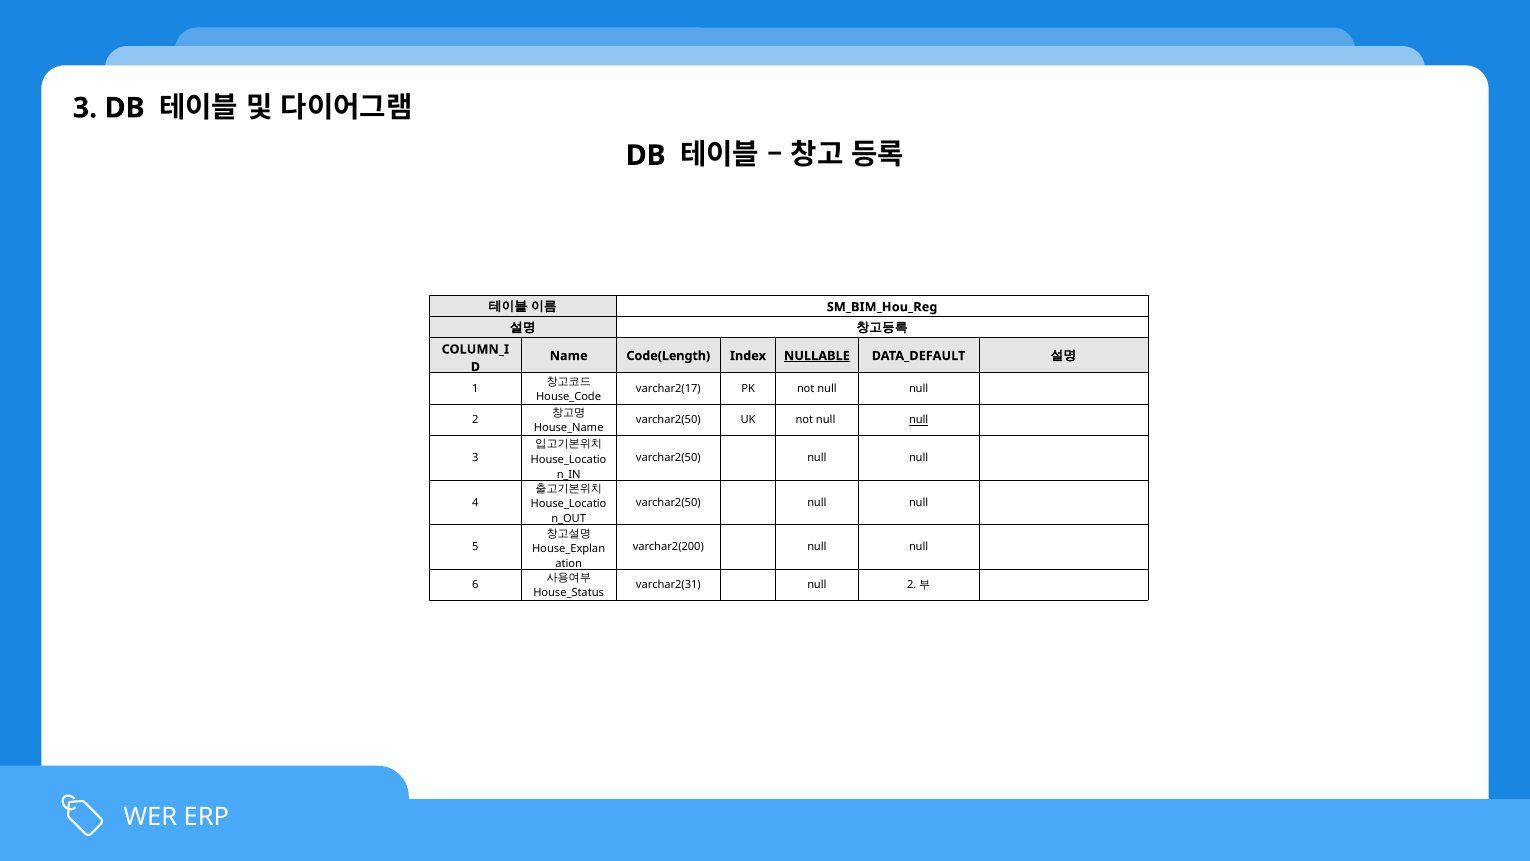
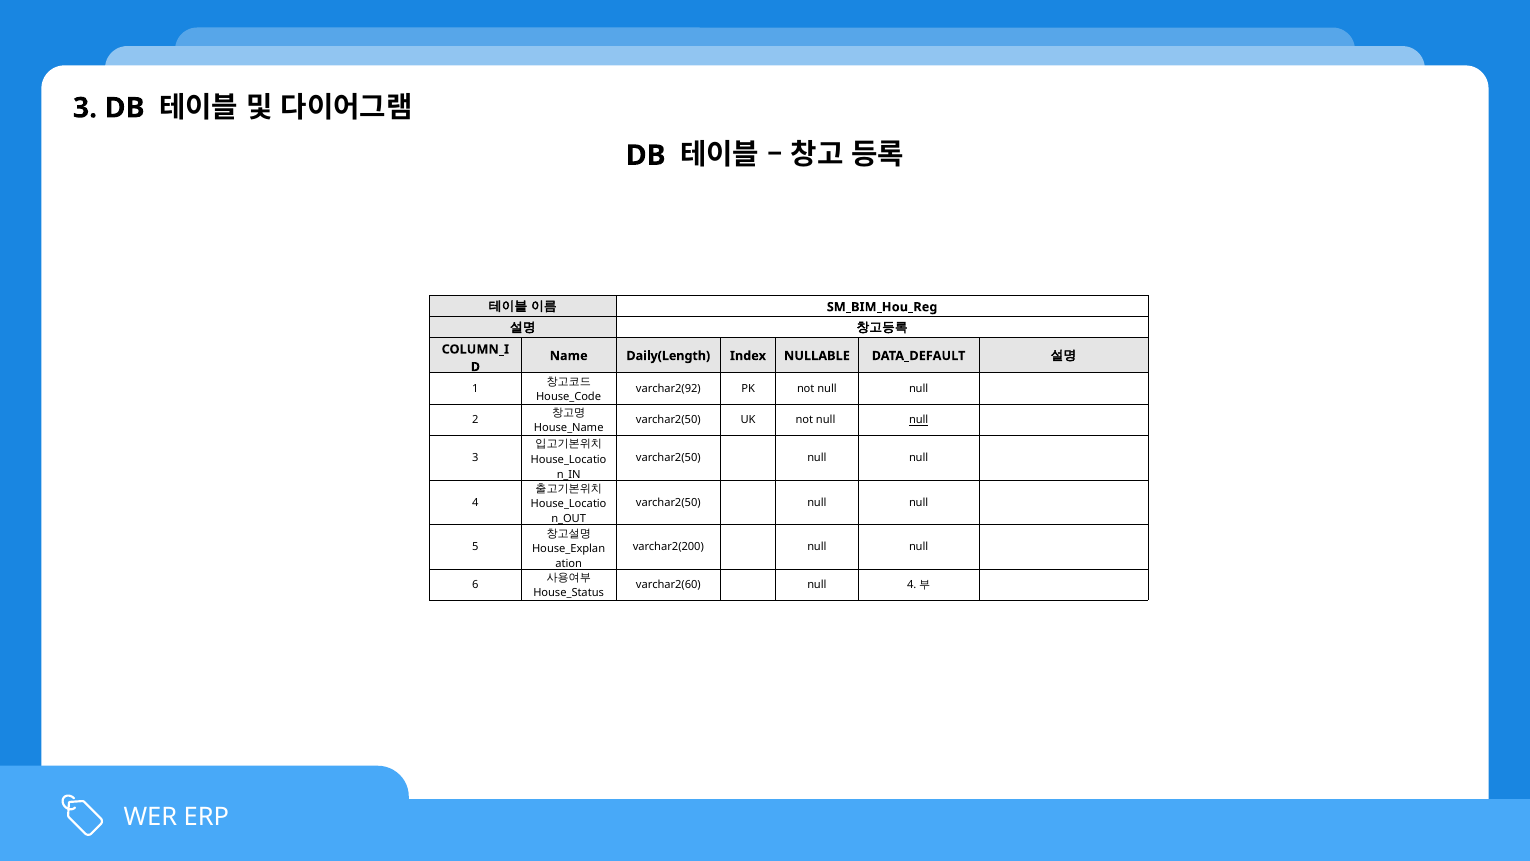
Code(Length: Code(Length -> Daily(Length (668, 356)
NULLABLE underline: present -> none (817, 356)
varchar2(17: varchar2(17 -> varchar2(92 (668, 389)
varchar2(31: varchar2(31 -> varchar2(60 (668, 585)
2: 2 -> 4 (912, 585)
